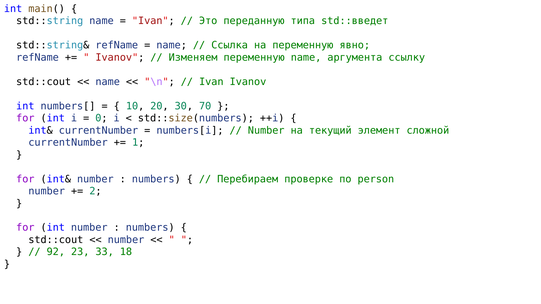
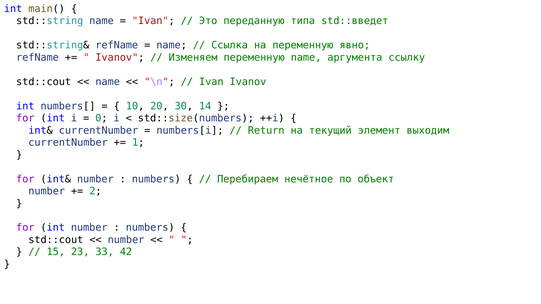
70: 70 -> 14 (205, 106)
Number: Number -> Return (266, 131)
сложной: сложной -> выходим (428, 131)
проверке: проверке -> нечётное (309, 179)
person: person -> объект (376, 179)
92: 92 -> 15 (56, 252)
18: 18 -> 42 (126, 252)
